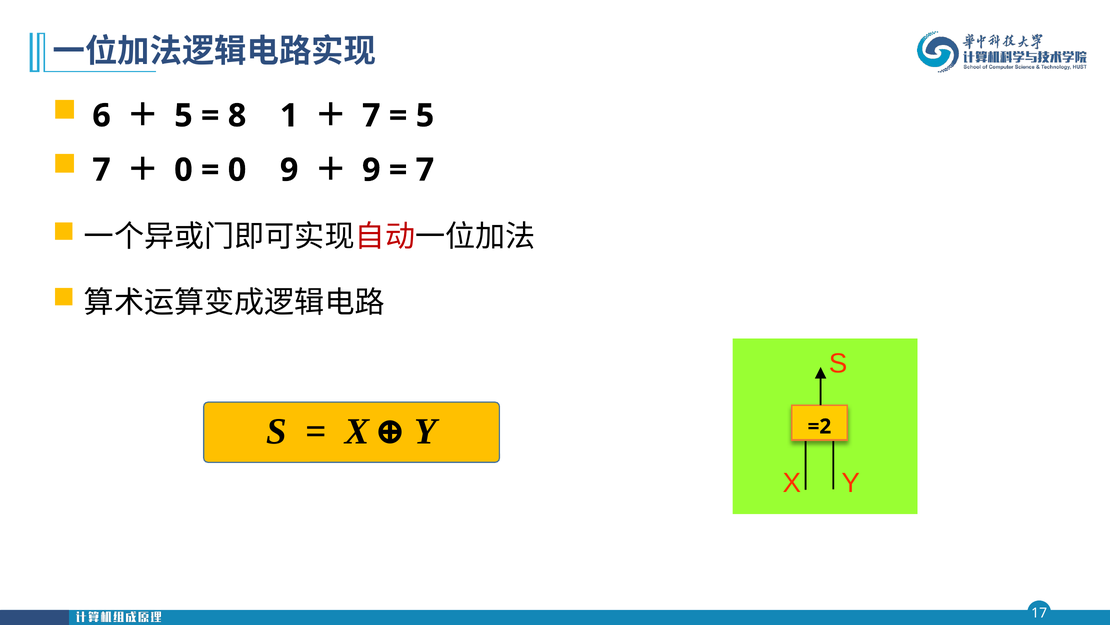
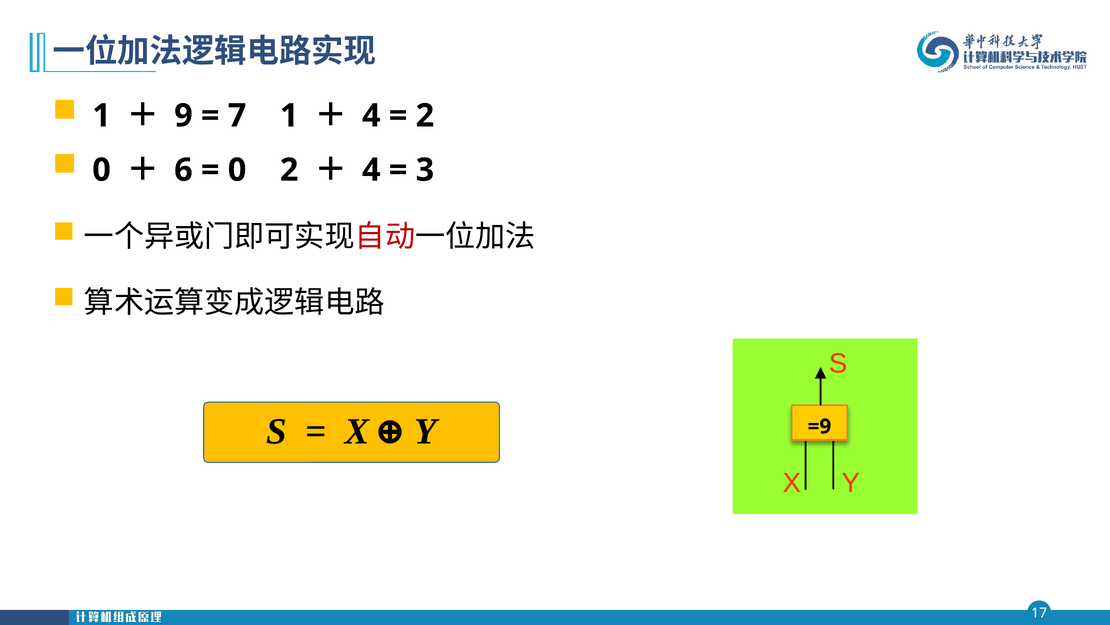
6: 6 -> 1 (102, 116)
5: 5 -> 9 (183, 116)
8: 8 -> 7 (237, 116)
7: 7 -> 4 (371, 116)
5: 5 -> 2 (425, 116)
7: 7 -> 0 (102, 170)
0: 0 -> 6 (183, 170)
0 9: 9 -> 2 (289, 170)
9: 9 -> 4 (371, 170)
7: 7 -> 3 (425, 170)
=2: =2 -> =9 (819, 426)
